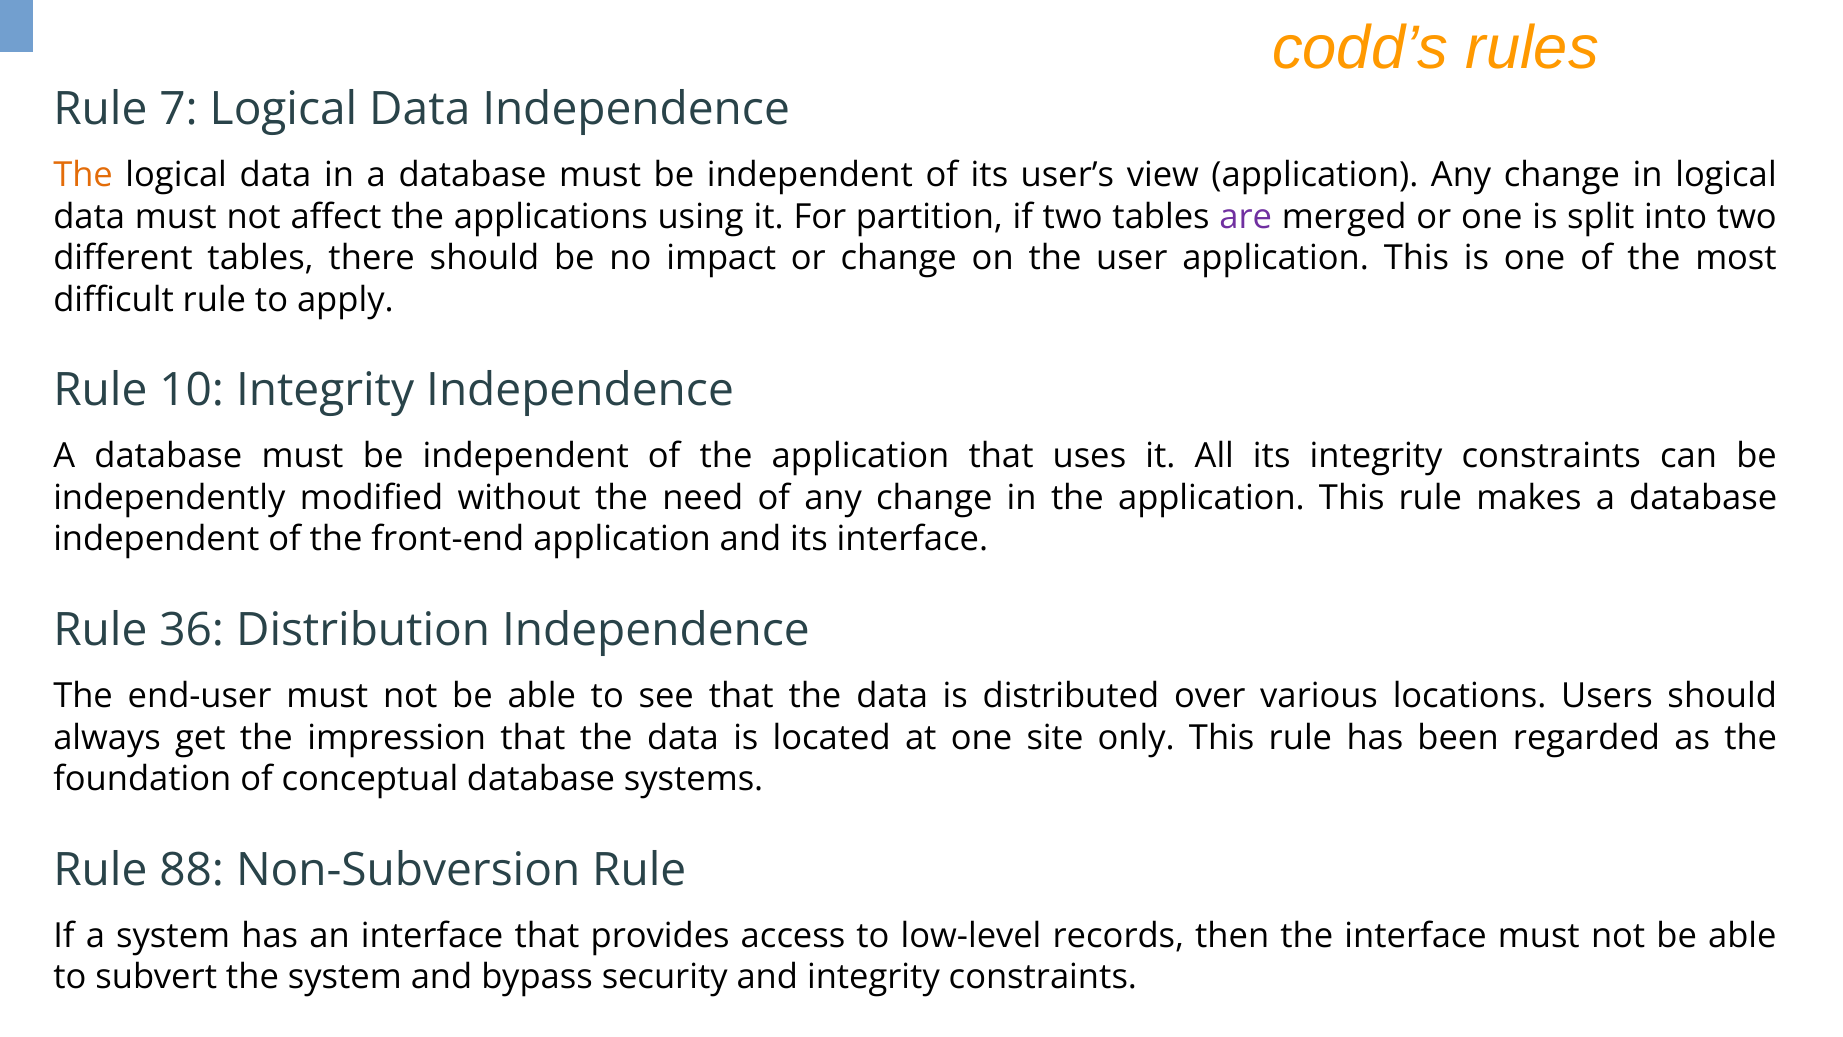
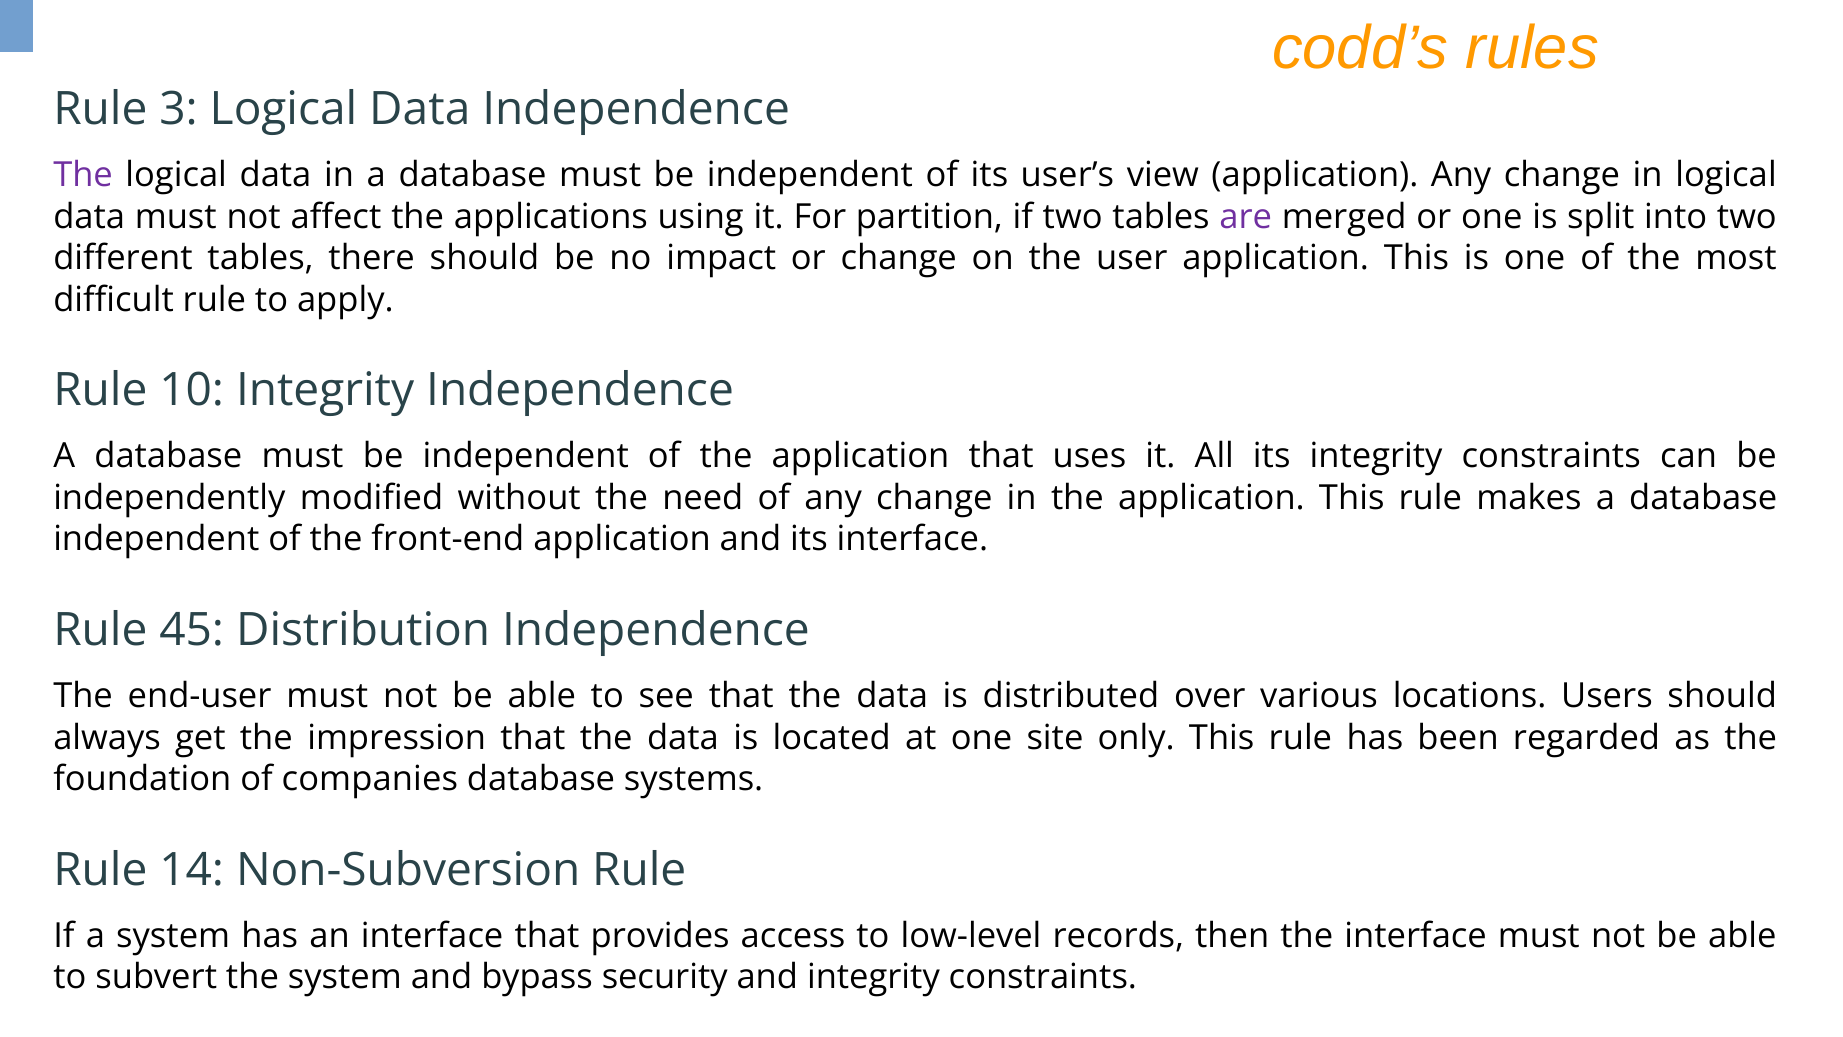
7: 7 -> 3 (178, 109)
The colour: orange -> purple (83, 175)
36: 36 -> 45 (192, 630)
conceptual: conceptual -> companies (370, 779)
88: 88 -> 14 (192, 870)
